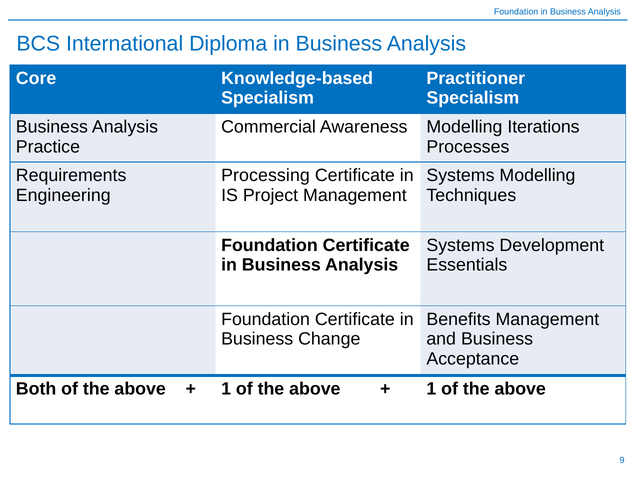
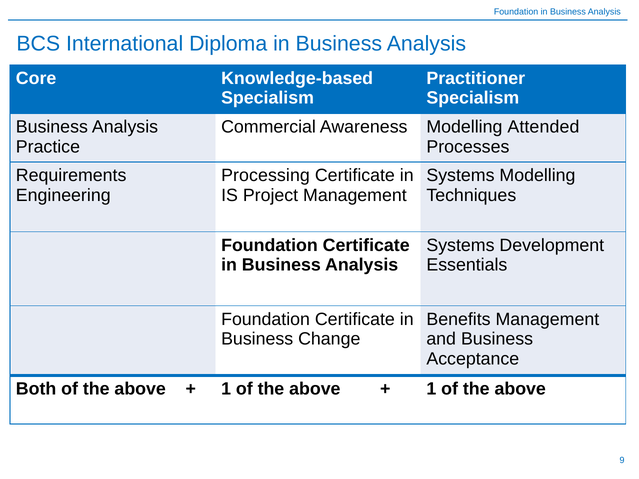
Iterations: Iterations -> Attended (543, 127)
